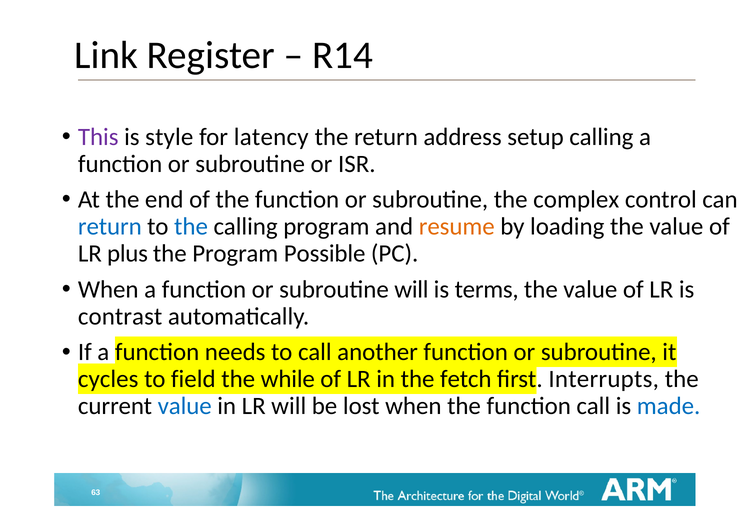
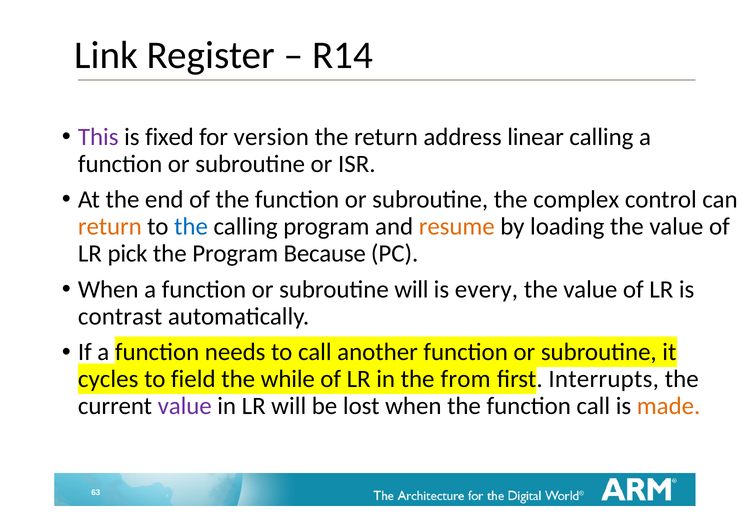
style: style -> fixed (169, 137)
latency: latency -> version (271, 137)
setup: setup -> linear (536, 137)
return colour: blue -> orange (110, 227)
plus: plus -> pick (127, 254)
Possible: Possible -> Because (325, 254)
terms: terms -> every (486, 289)
fetch: fetch -> from (466, 379)
value colour: blue -> purple (185, 406)
made colour: blue -> orange (669, 406)
